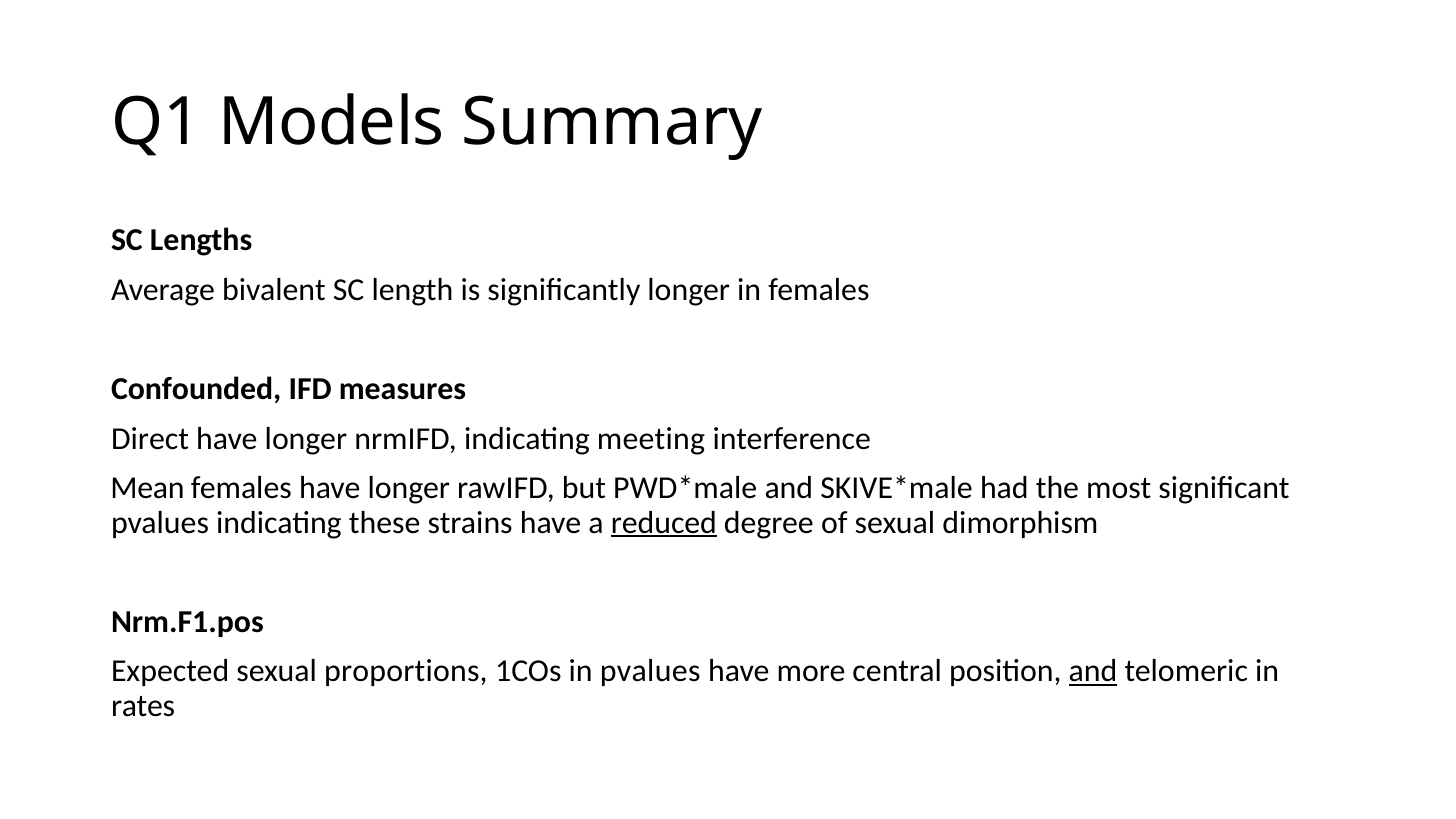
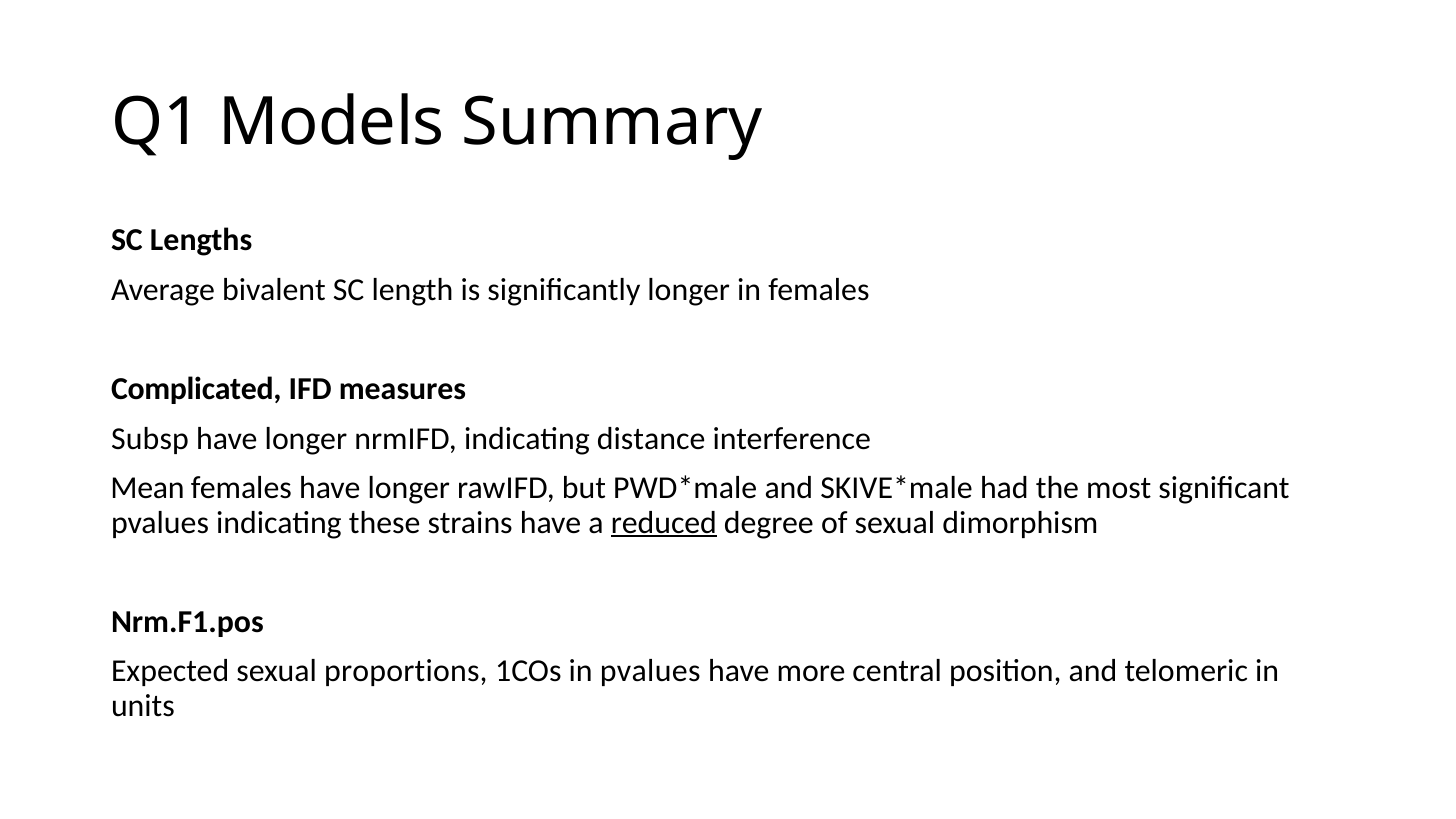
Confounded: Confounded -> Complicated (196, 389)
Direct: Direct -> Subsp (150, 439)
meeting: meeting -> distance (651, 439)
and underline: present -> none (1093, 671)
rates: rates -> units (143, 706)
